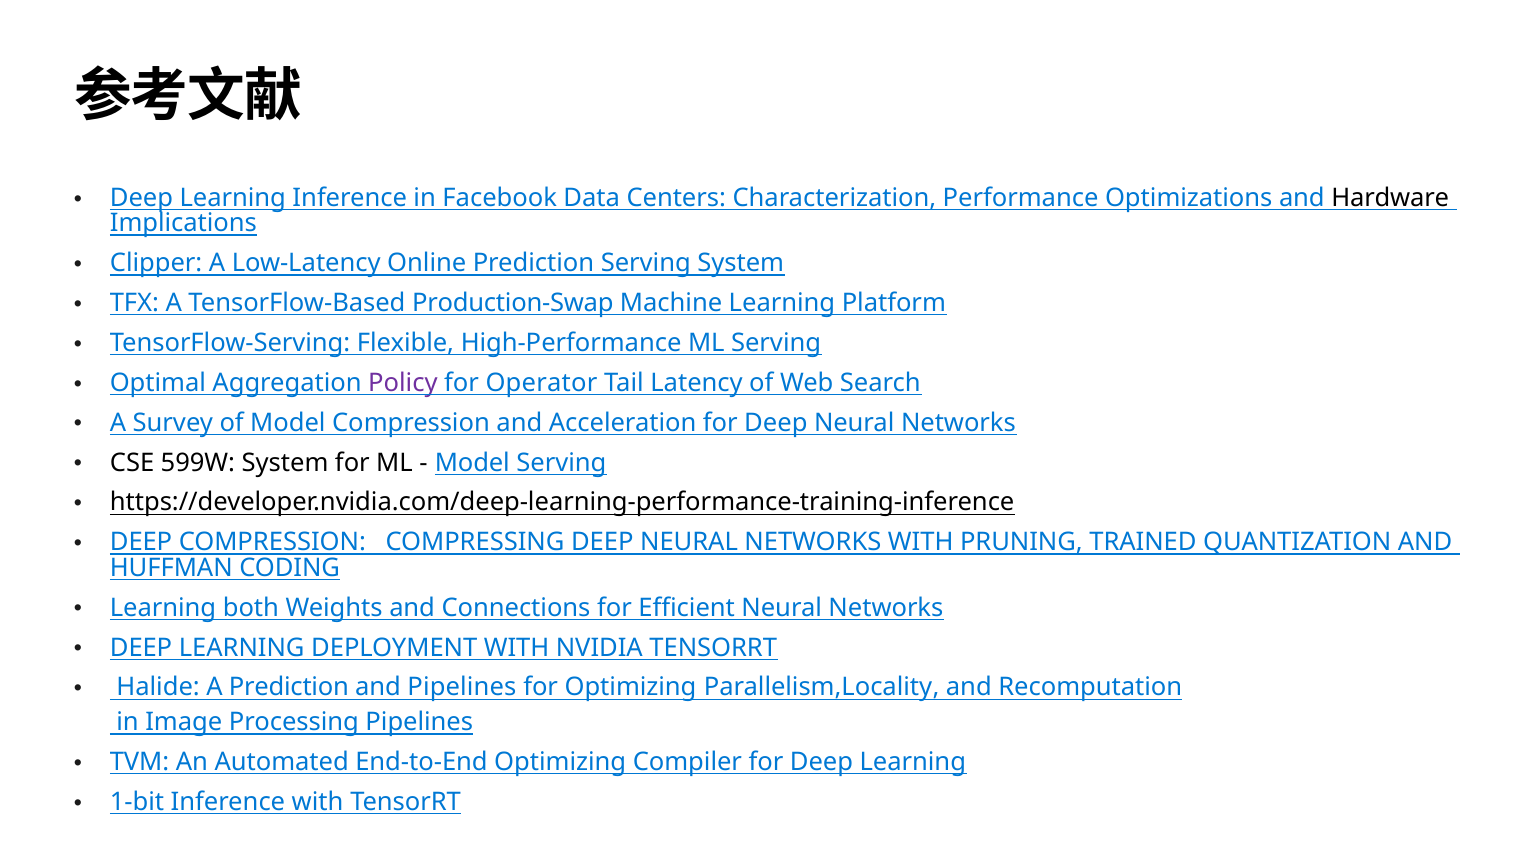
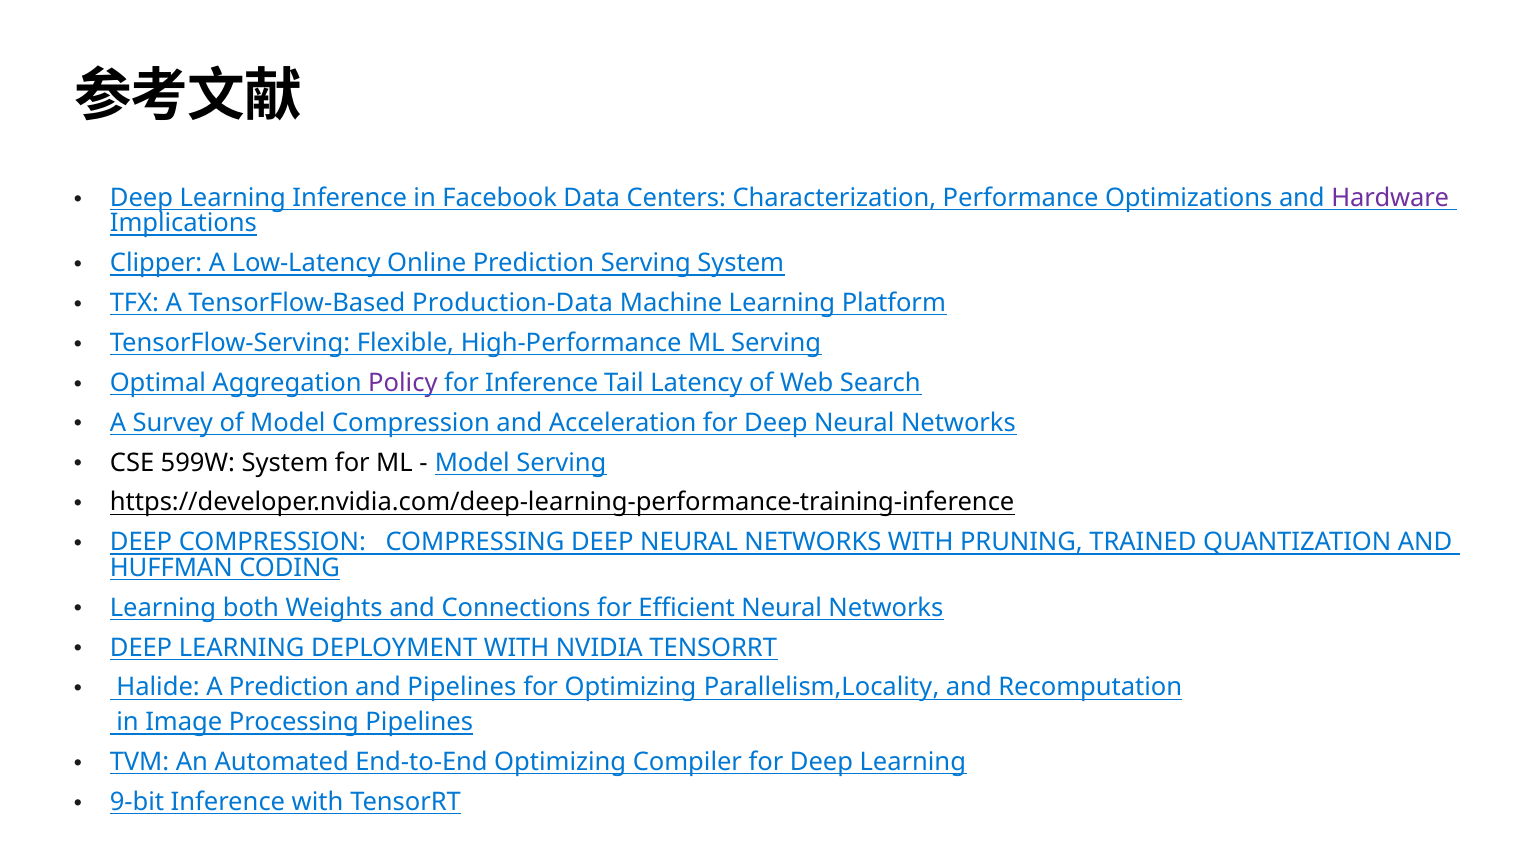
Hardware colour: black -> purple (1390, 198)
Production-Swap: Production-Swap -> Production-Data (513, 303)
for Operator: Operator -> Inference (542, 383)
1-bit: 1-bit -> 9-bit (137, 802)
